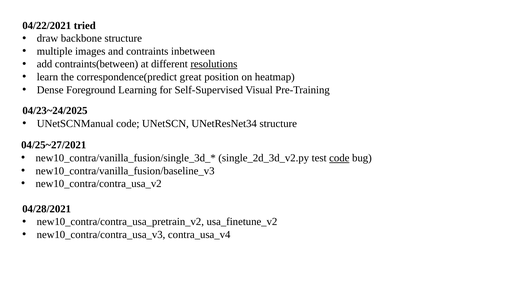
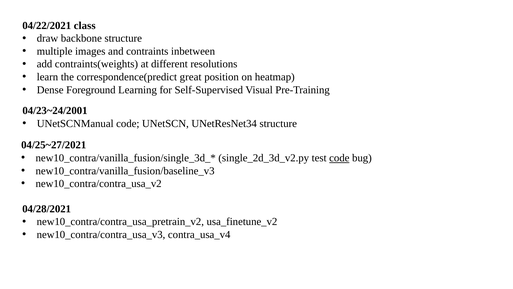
tried: tried -> class (85, 26)
contraints(between: contraints(between -> contraints(weights (96, 64)
resolutions underline: present -> none (214, 64)
04/23~24/2025: 04/23~24/2025 -> 04/23~24/2001 (55, 111)
